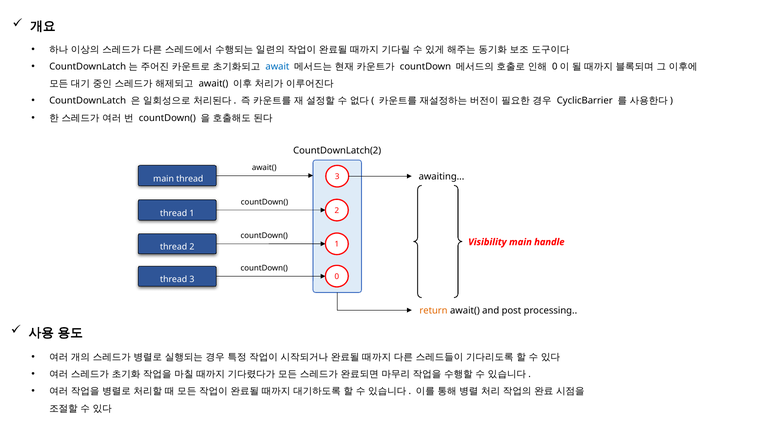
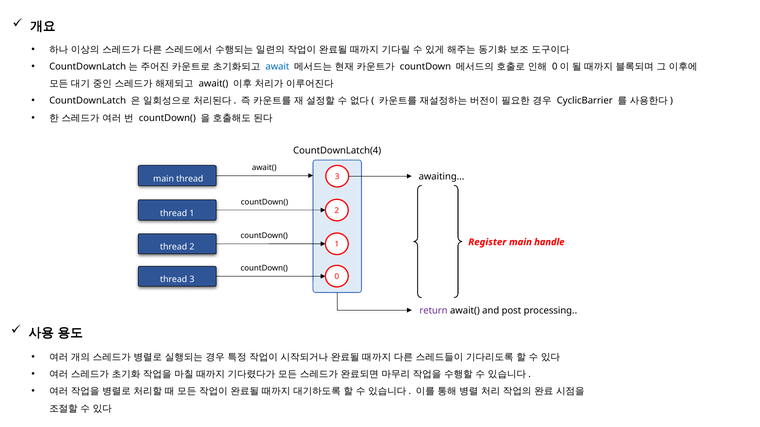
CountDownLatch(2: CountDownLatch(2 -> CountDownLatch(4 (337, 151)
Visibility: Visibility -> Register (487, 242)
return colour: orange -> purple (434, 311)
